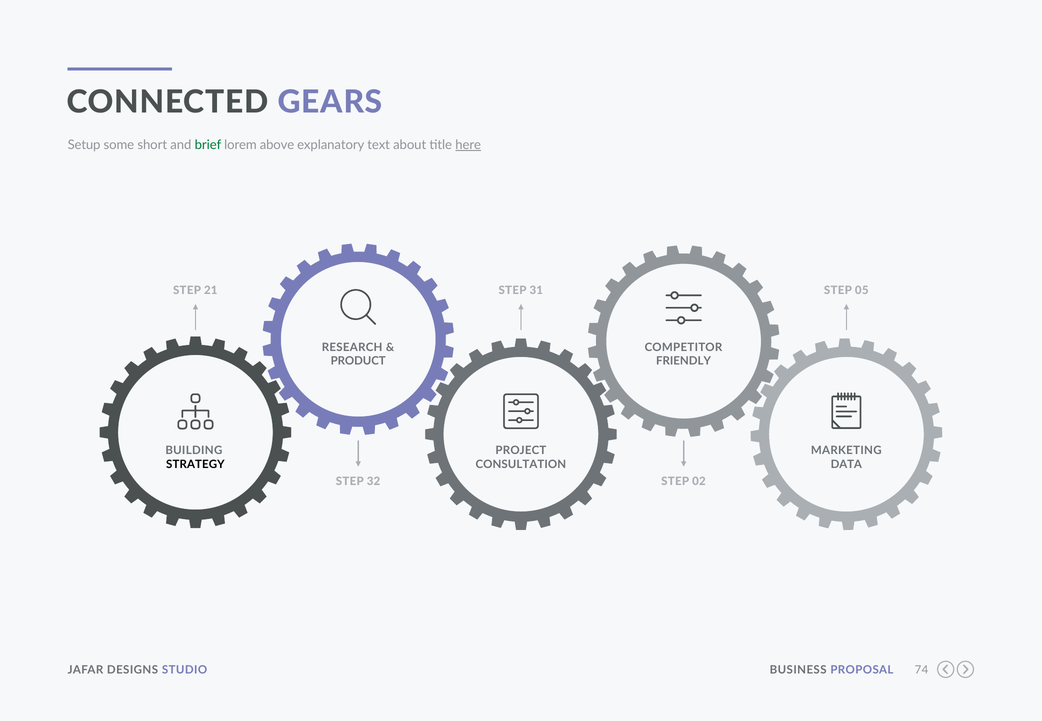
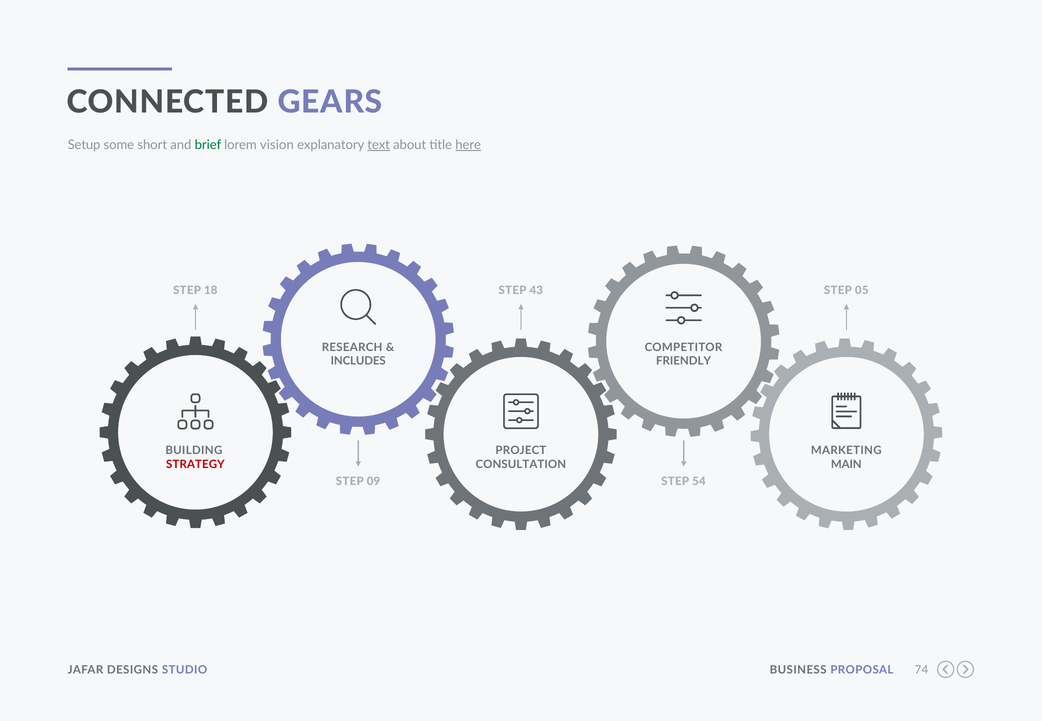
above: above -> vision (277, 145)
text underline: none -> present (379, 145)
21: 21 -> 18 (211, 290)
31: 31 -> 43 (536, 290)
PRODUCT: PRODUCT -> INCLUDES (358, 361)
STRATEGY colour: black -> red (195, 464)
DATA: DATA -> MAIN (846, 464)
32: 32 -> 09 (374, 482)
02: 02 -> 54 (699, 482)
